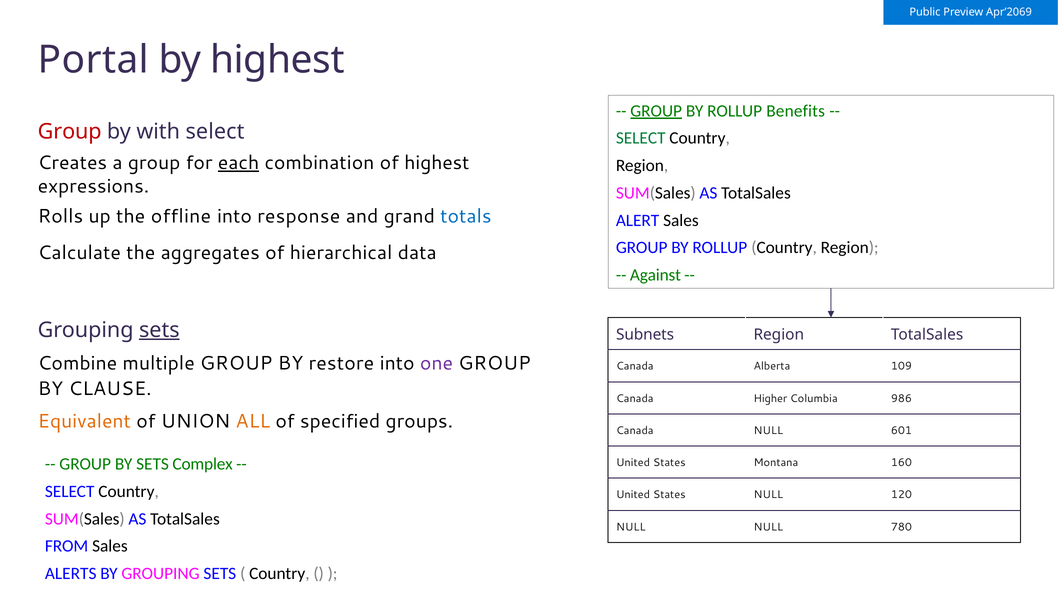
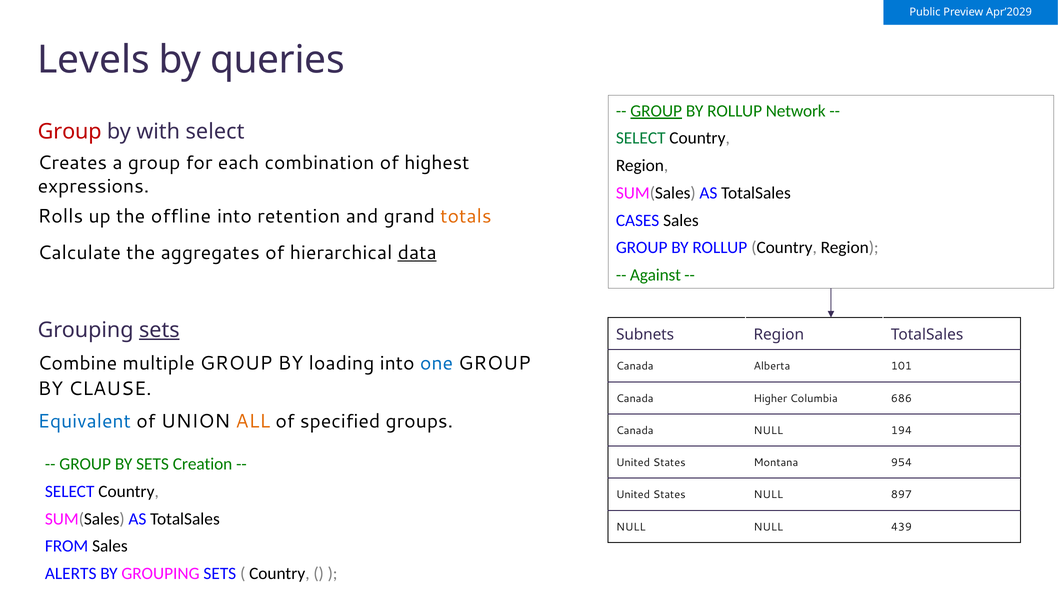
Apr’2069: Apr’2069 -> Apr’2029 (1009, 12)
Portal: Portal -> Levels (93, 60)
by highest: highest -> queries (277, 60)
Benefits: Benefits -> Network (796, 111)
each underline: present -> none (239, 163)
response: response -> retention (299, 216)
totals colour: blue -> orange (466, 216)
ALERT: ALERT -> CASES (638, 220)
data underline: none -> present (417, 253)
restore: restore -> loading (341, 363)
one colour: purple -> blue (436, 363)
109: 109 -> 101 (901, 366)
986: 986 -> 686 (901, 399)
Equivalent colour: orange -> blue (84, 421)
601: 601 -> 194 (901, 431)
Complex: Complex -> Creation (203, 464)
160: 160 -> 954 (901, 463)
120: 120 -> 897 (901, 495)
780: 780 -> 439 (901, 527)
